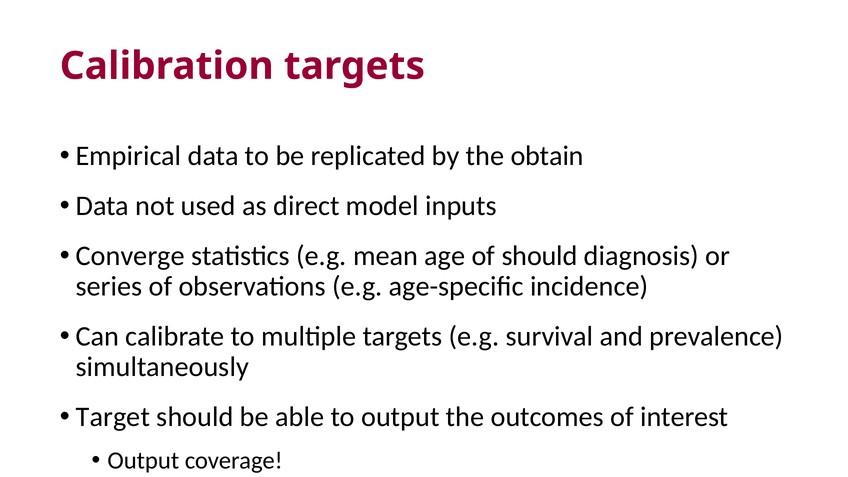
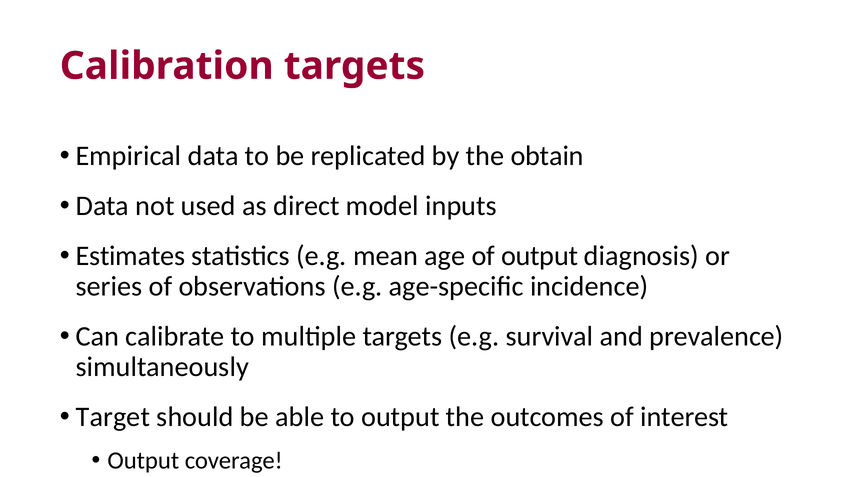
Converge: Converge -> Estimates (130, 256)
of should: should -> output (540, 256)
